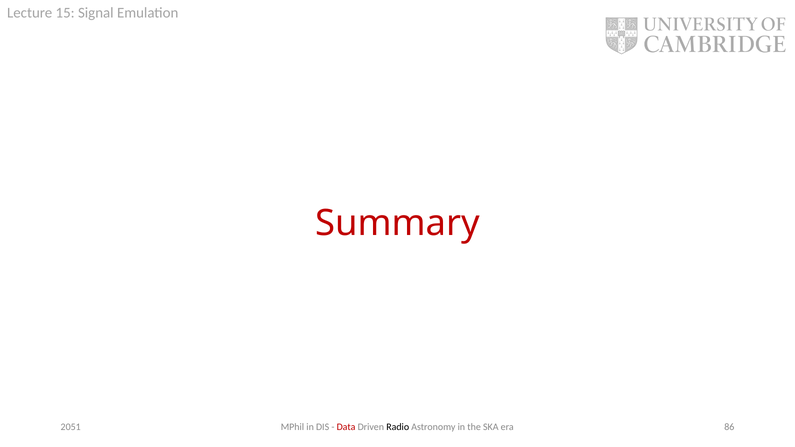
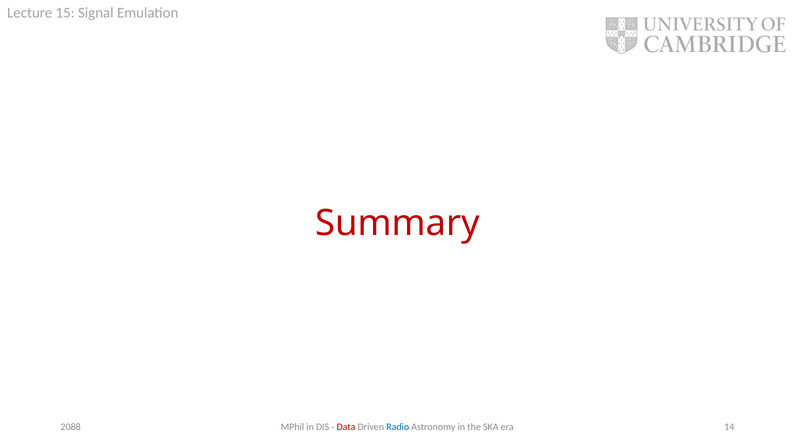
Radio colour: black -> blue (398, 427)
86: 86 -> 14 (729, 427)
2051: 2051 -> 2088 (71, 427)
